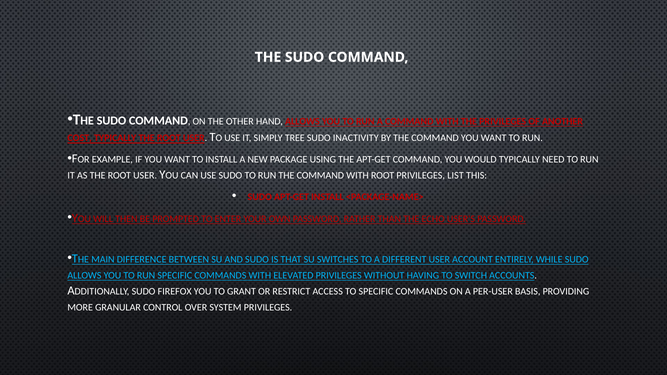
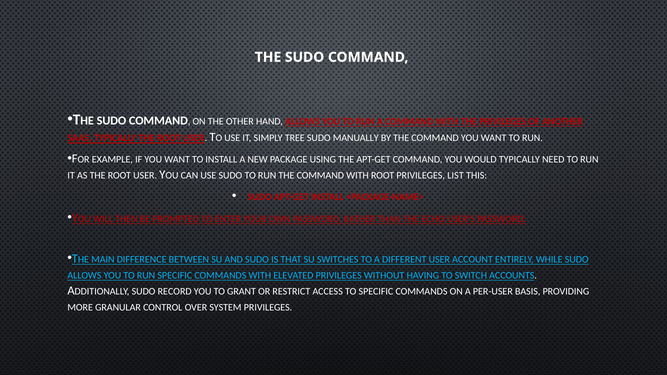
COST: COST -> SAAS (80, 138)
INACTIVITY: INACTIVITY -> MANUALLY (356, 138)
FIREFOX: FIREFOX -> RECORD (175, 292)
